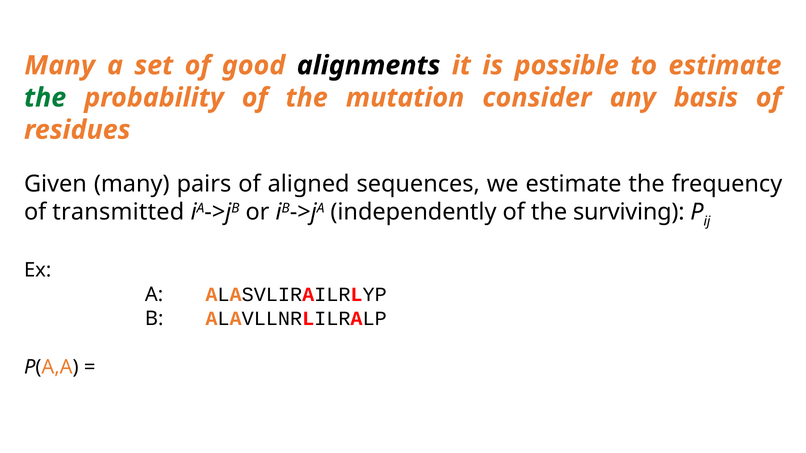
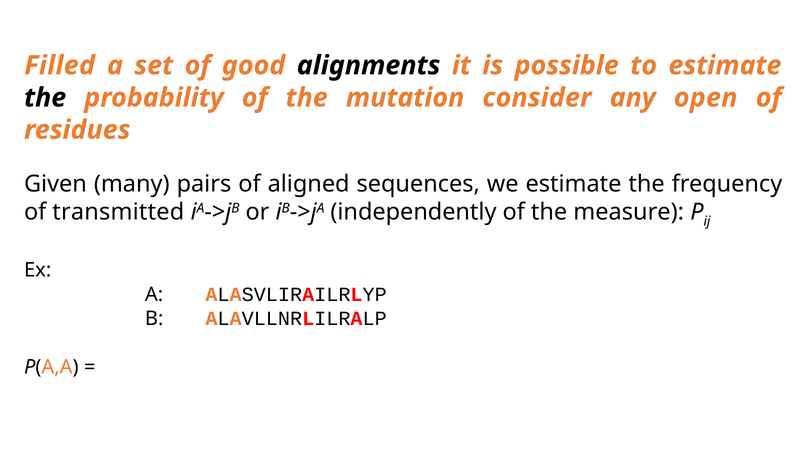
Many: Many -> Filled (60, 66)
the colour: green -> black (45, 98)
basis: basis -> open (706, 98)
surviving: surviving -> measure (629, 212)
